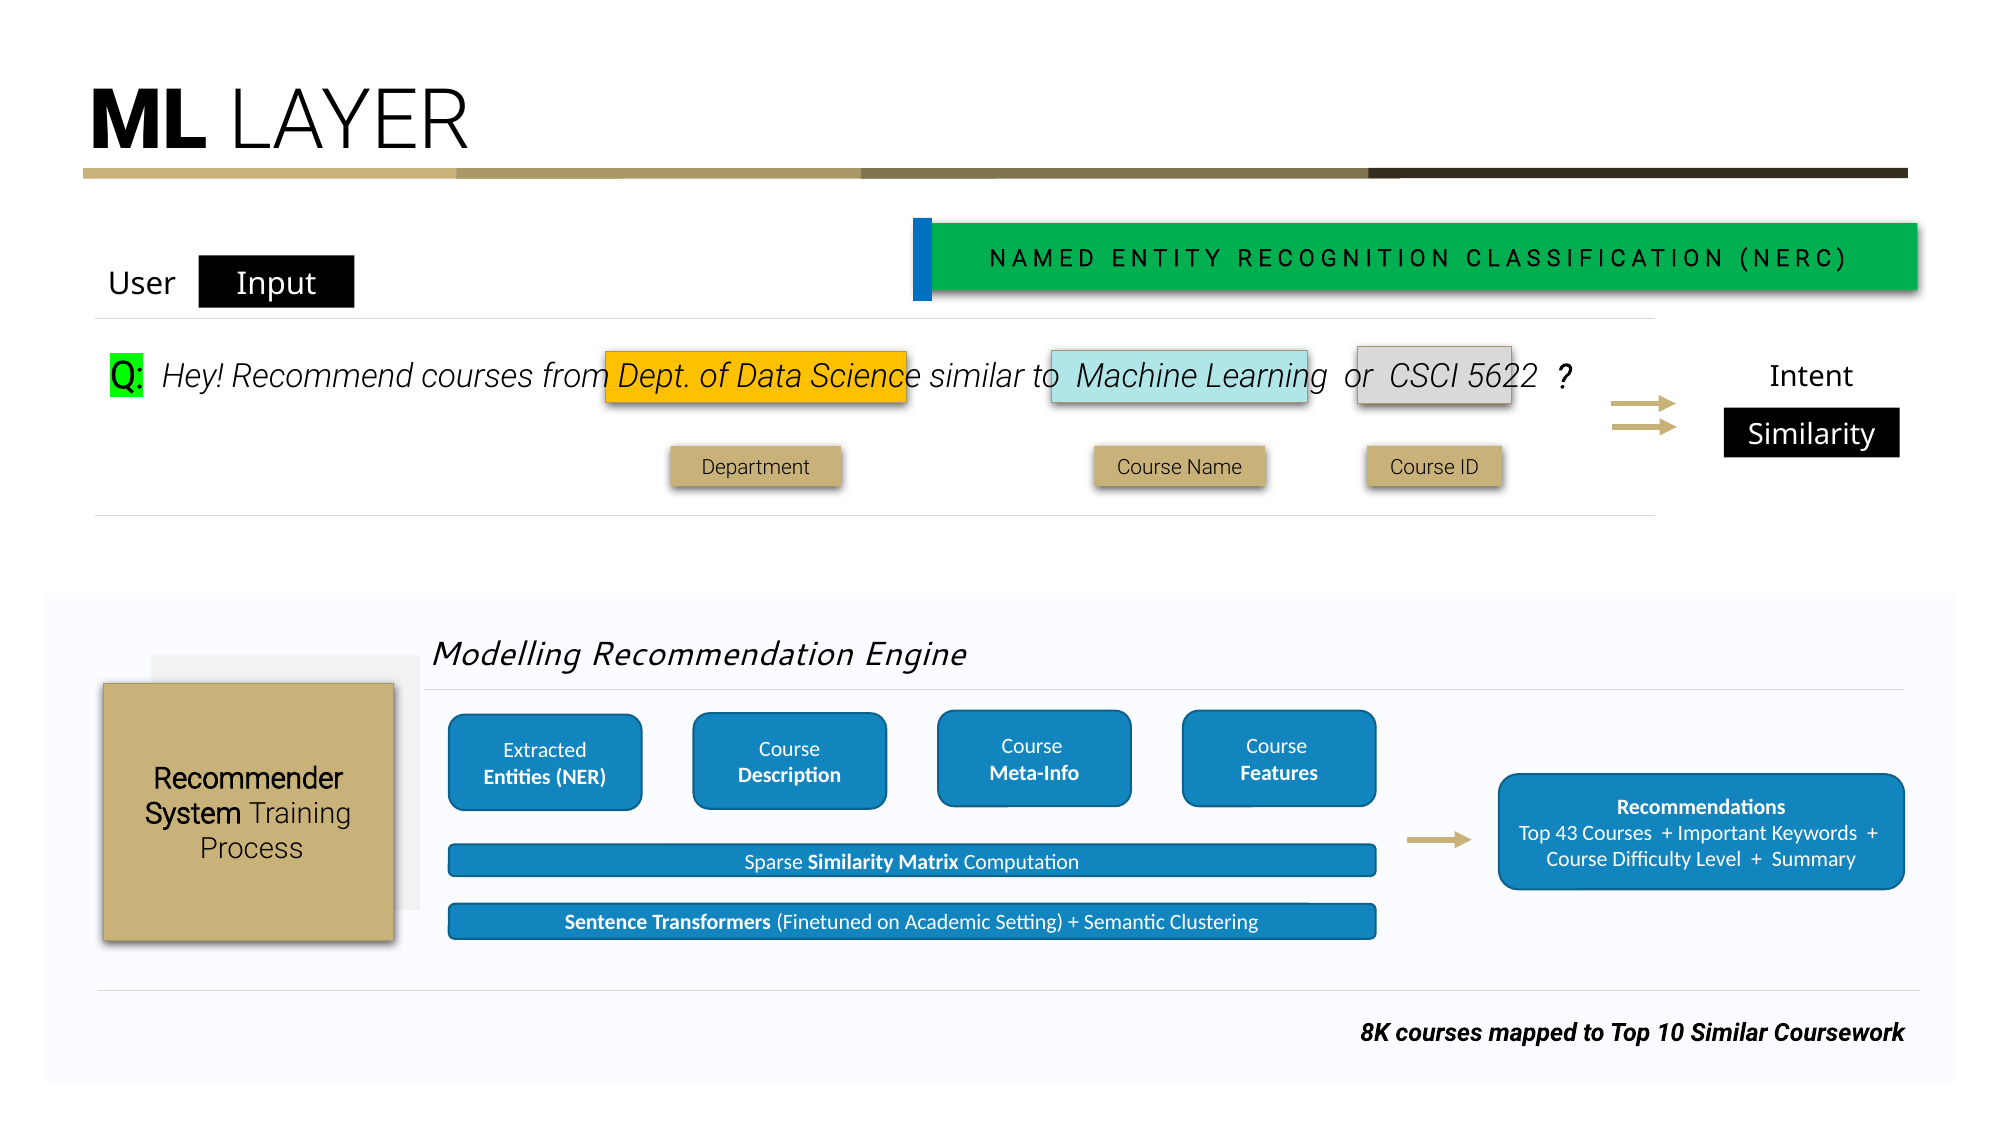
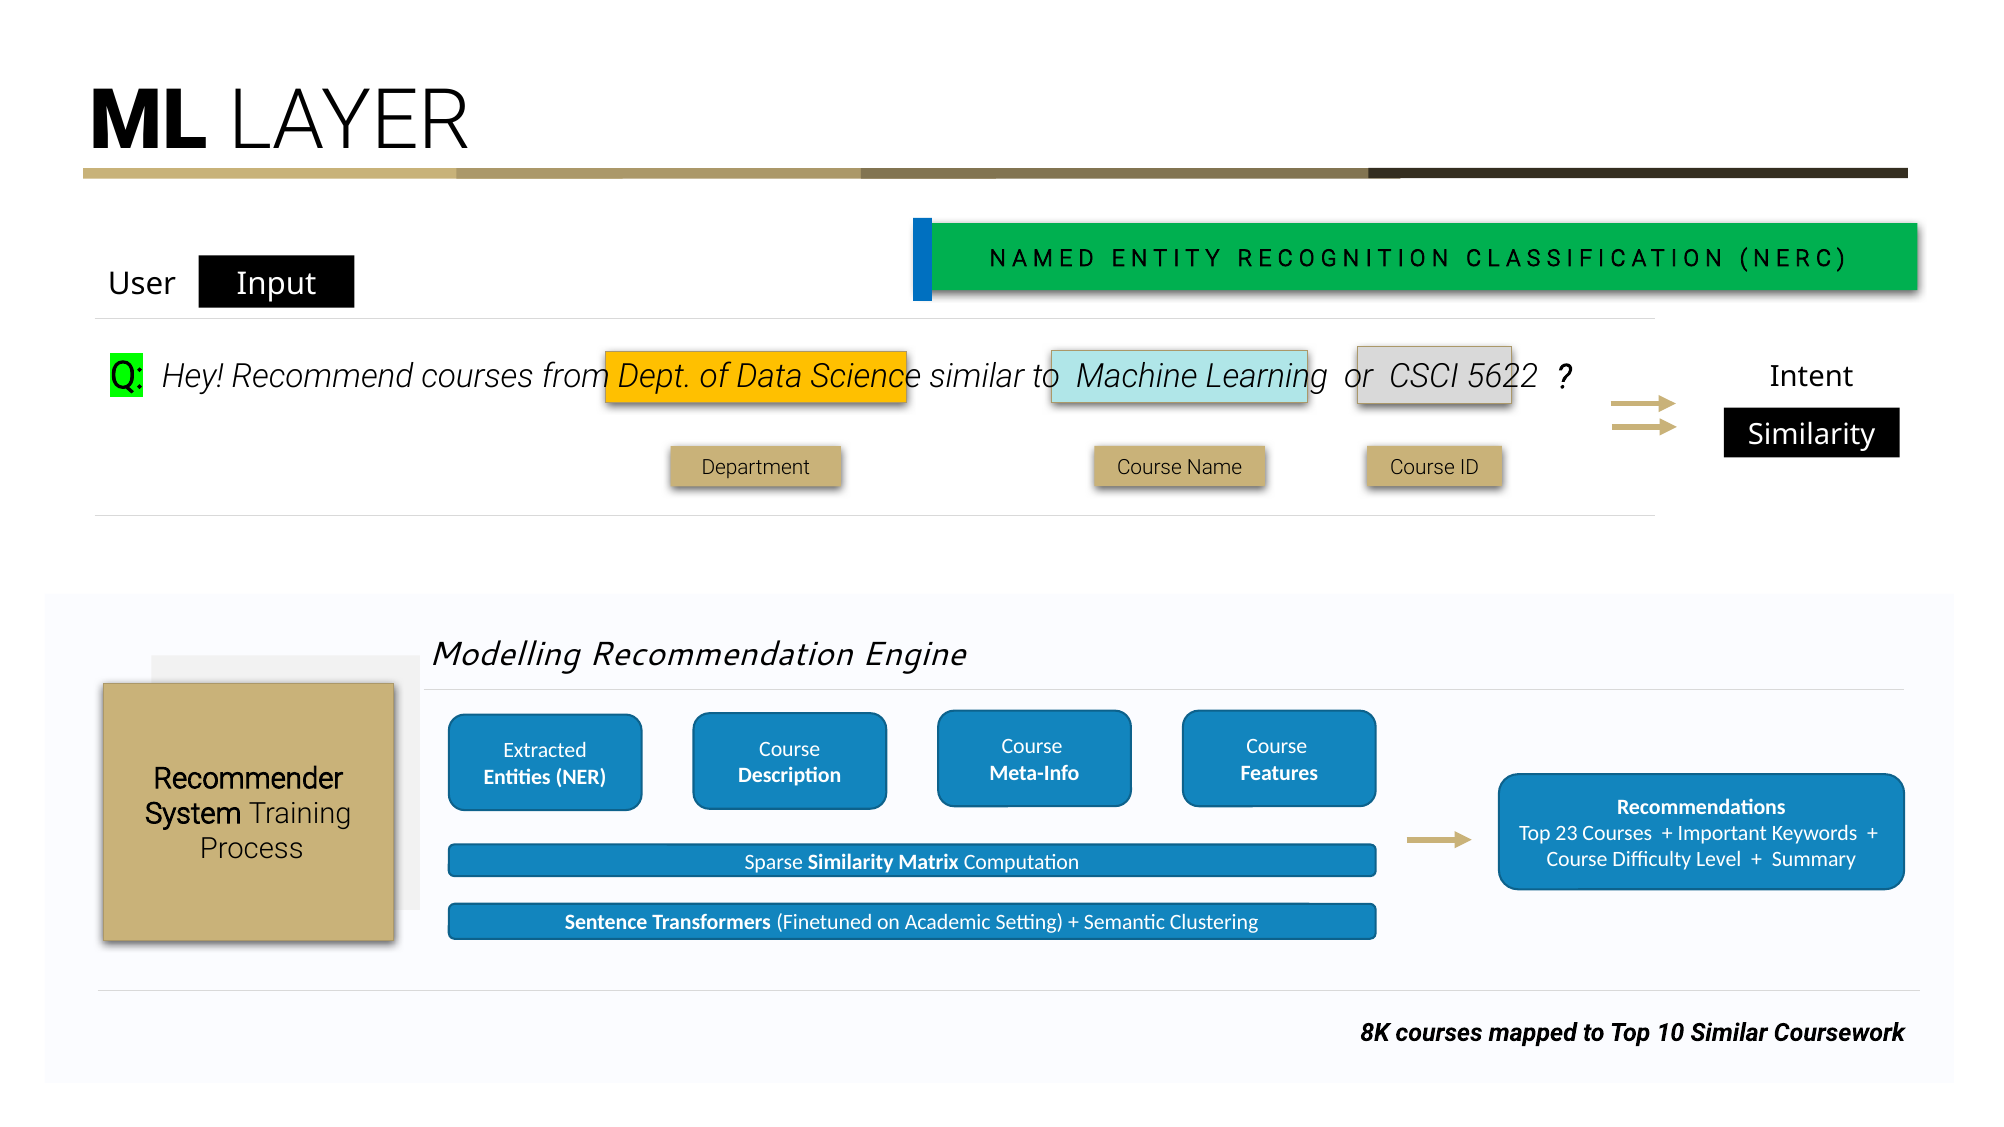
43: 43 -> 23 (1567, 833)
